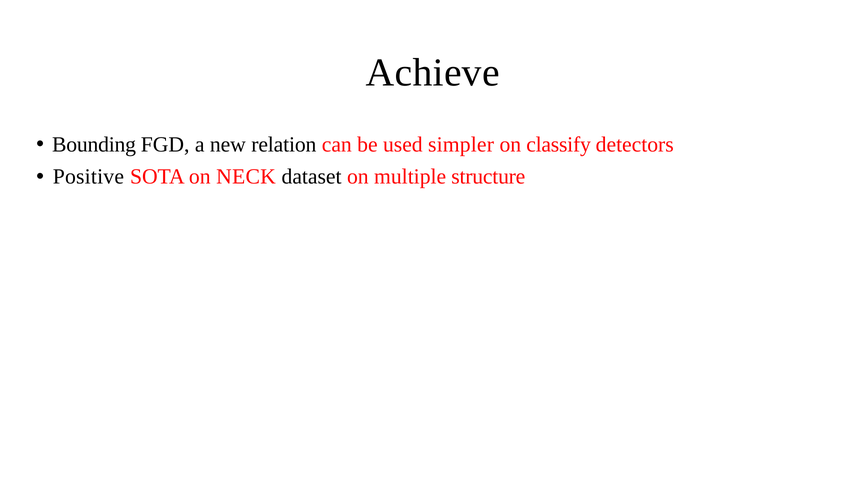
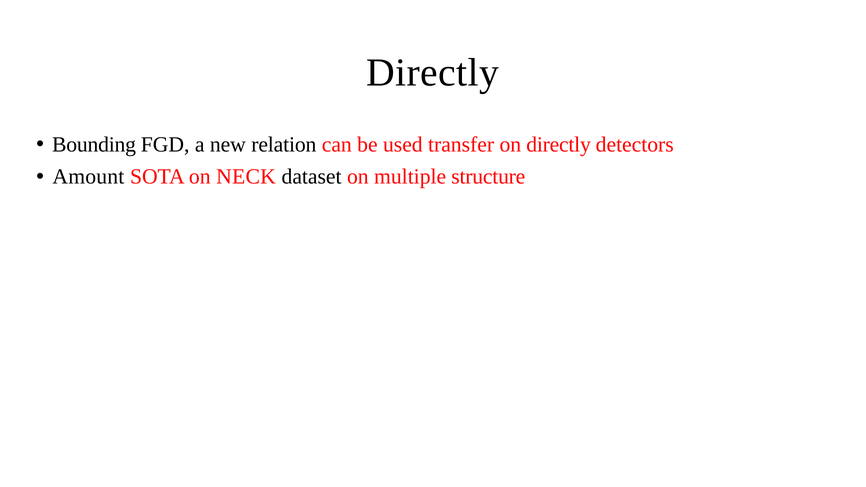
Achieve: Achieve -> Directly (433, 73)
simpler: simpler -> transfer (461, 144)
on classify: classify -> directly (559, 144)
Positive: Positive -> Amount (88, 177)
